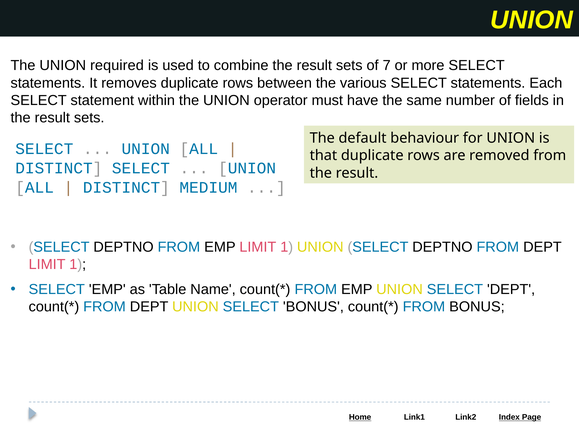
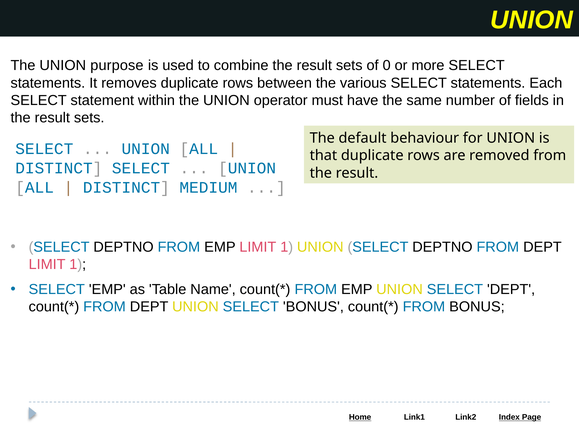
required: required -> purpose (117, 66)
7: 7 -> 0 (387, 66)
